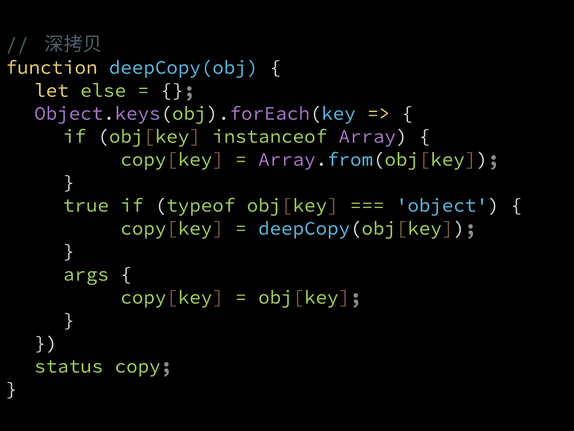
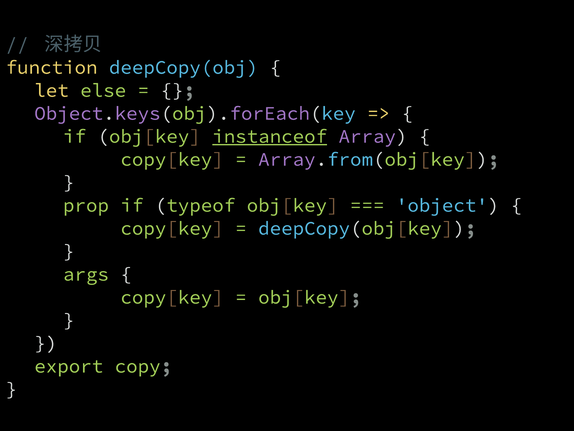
instanceof underline: none -> present (270, 136)
true: true -> prop (86, 205)
status: status -> export (69, 366)
